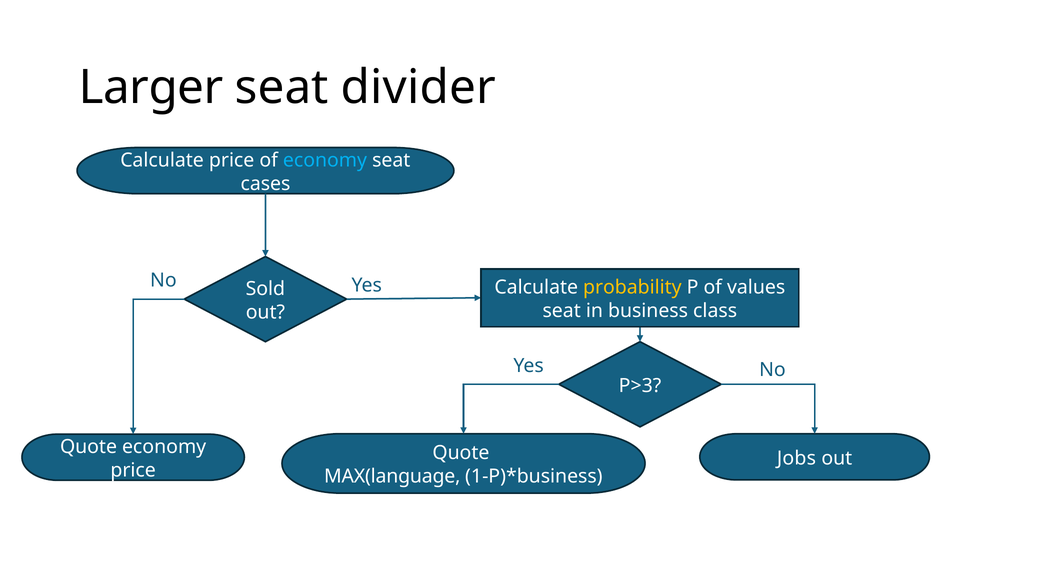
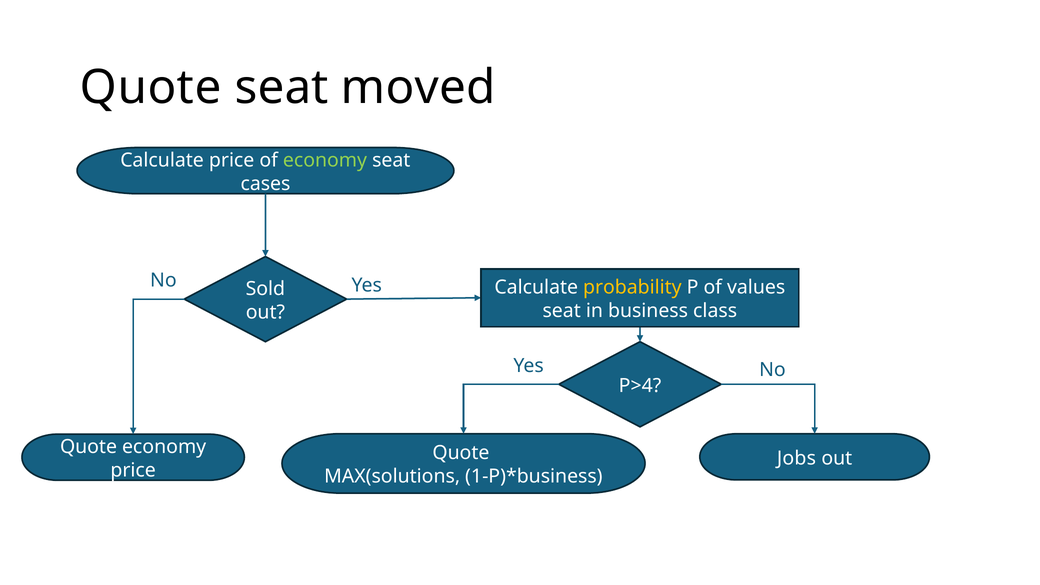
Larger: Larger -> Quote (151, 87)
divider: divider -> moved (418, 87)
economy colour: light blue -> light green (325, 160)
P>3: P>3 -> P>4 (640, 386)
MAX(language: MAX(language -> MAX(solutions (392, 476)
